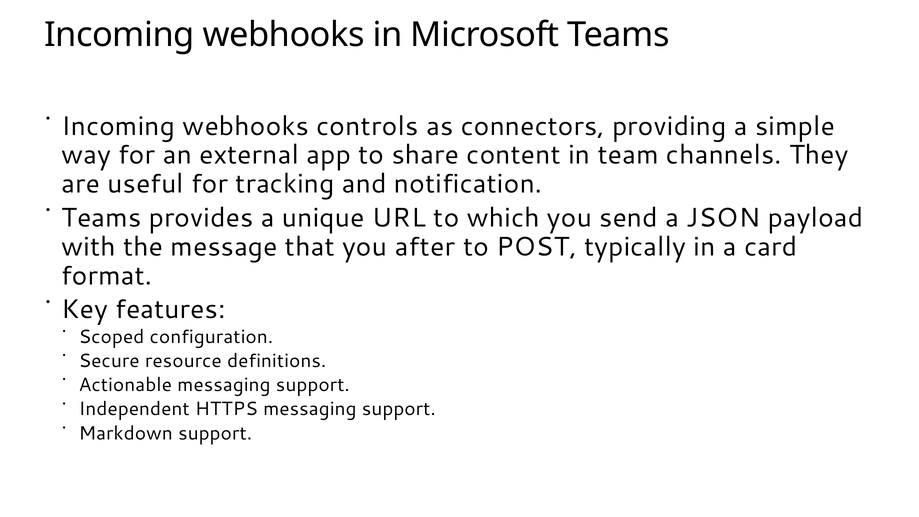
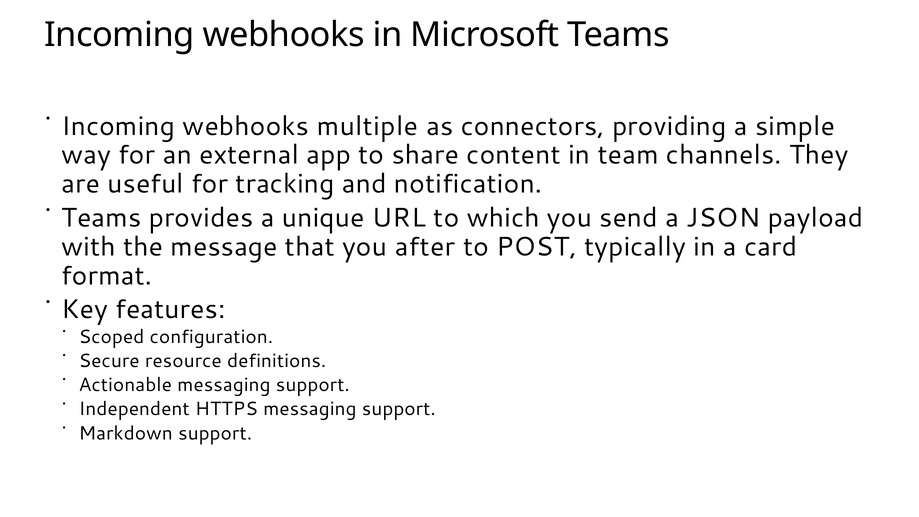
controls: controls -> multiple (367, 126)
